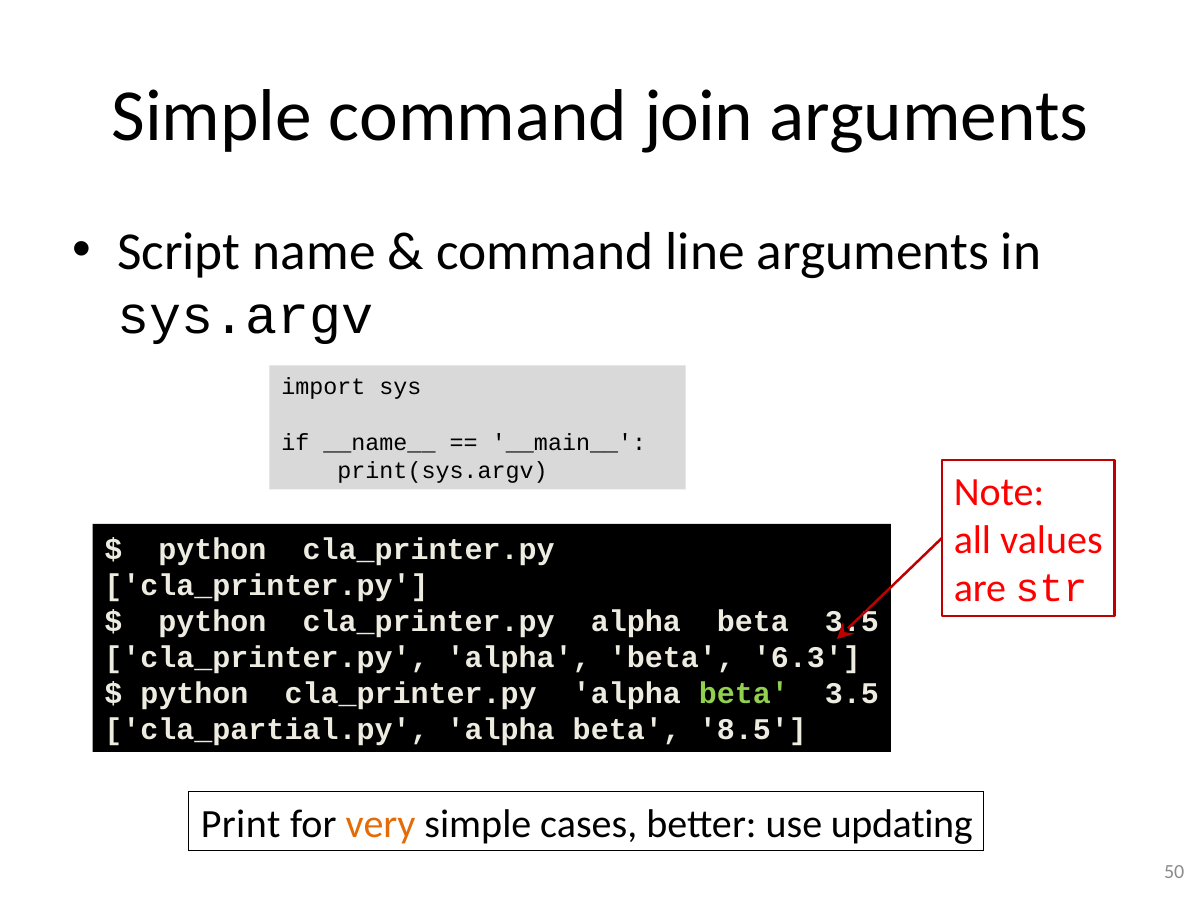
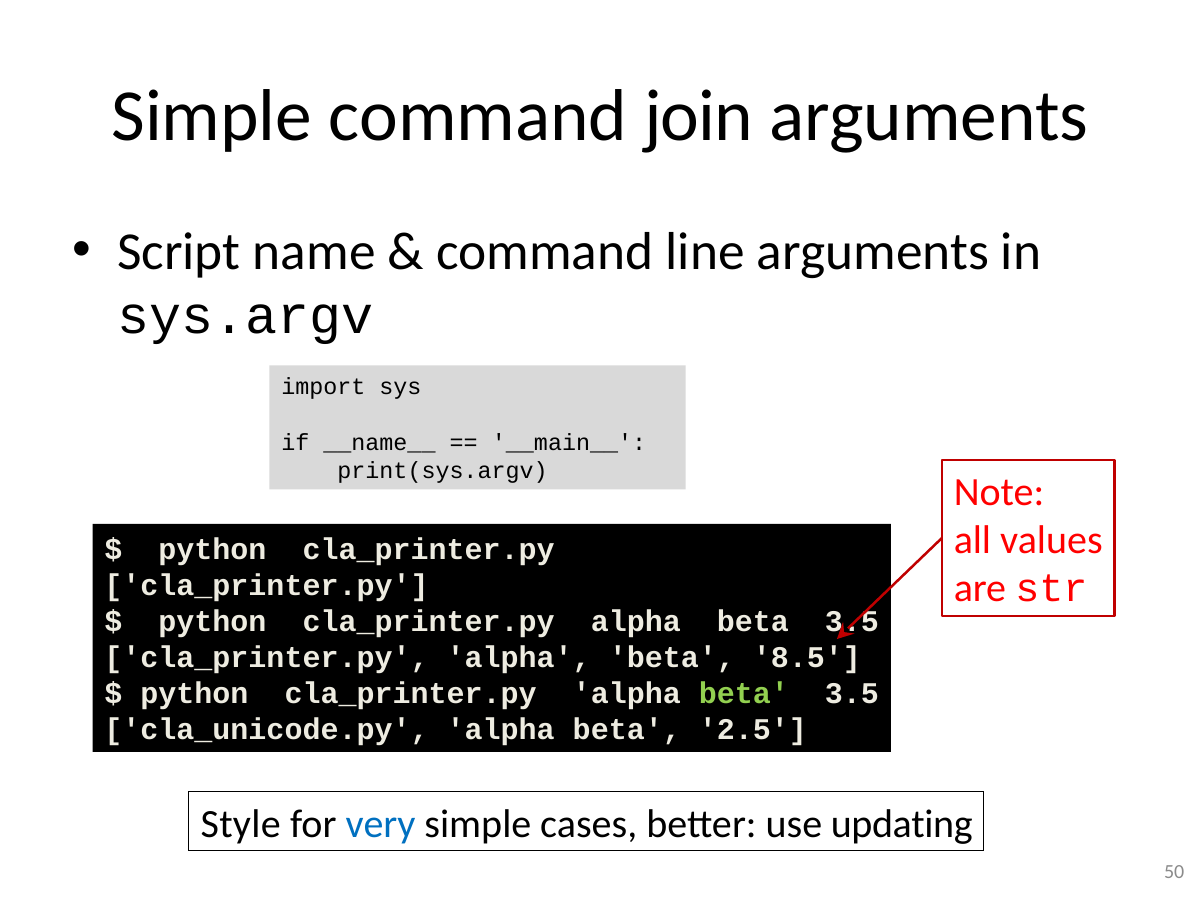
6.3: 6.3 -> 8.5 (807, 658)
cla_partial.py: cla_partial.py -> cla_unicode.py (266, 730)
8.5: 8.5 -> 2.5 (753, 730)
Print: Print -> Style (241, 824)
very colour: orange -> blue (381, 824)
